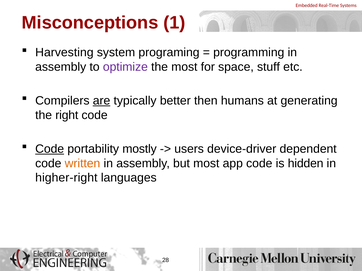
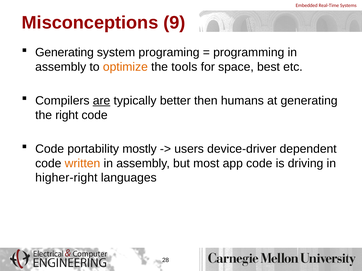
1: 1 -> 9 (174, 23)
Harvesting: Harvesting -> Generating (64, 53)
optimize colour: purple -> orange (125, 67)
the most: most -> tools (184, 67)
stuff: stuff -> best (268, 67)
Code underline: present -> none (50, 149)
hidden: hidden -> driving (306, 164)
